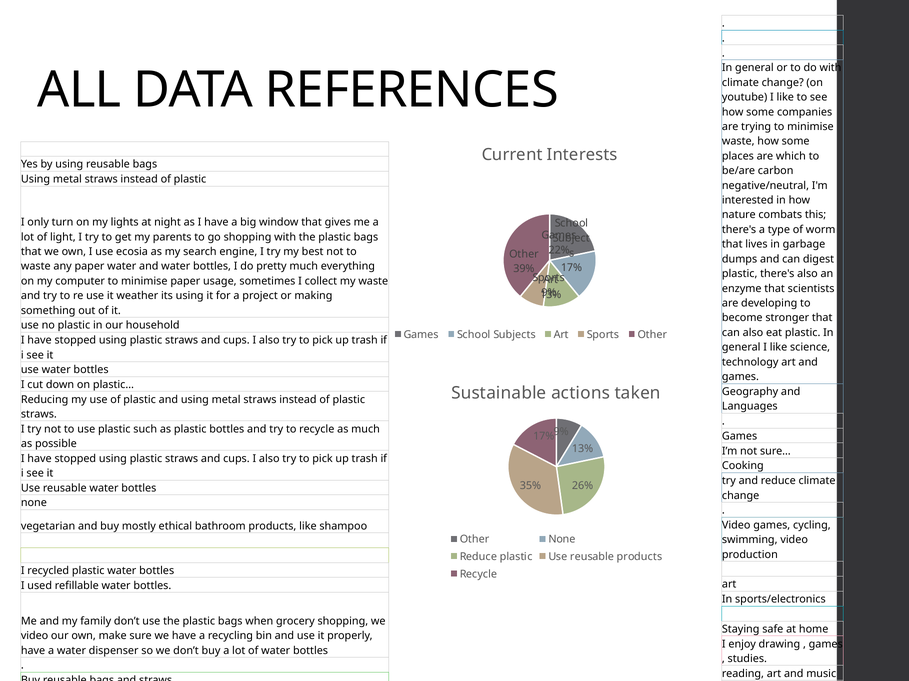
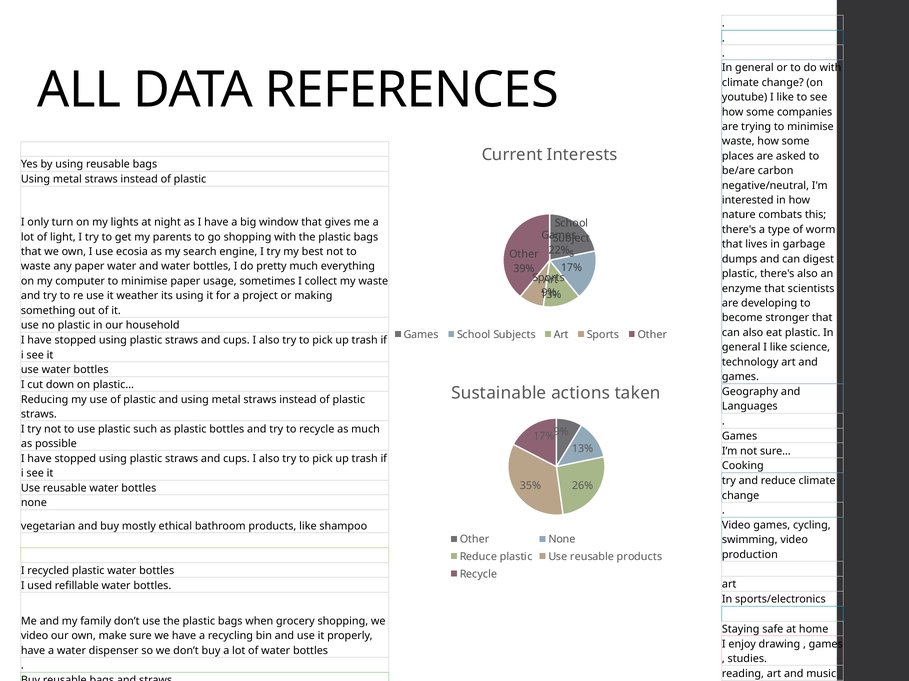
which: which -> asked (791, 156)
